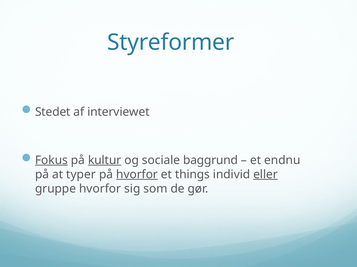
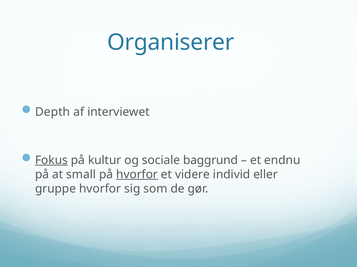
Styreformer: Styreformer -> Organiserer (171, 43)
Stedet: Stedet -> Depth (53, 112)
kultur underline: present -> none (105, 161)
typer: typer -> small (81, 175)
things: things -> videre (192, 175)
eller underline: present -> none (266, 175)
